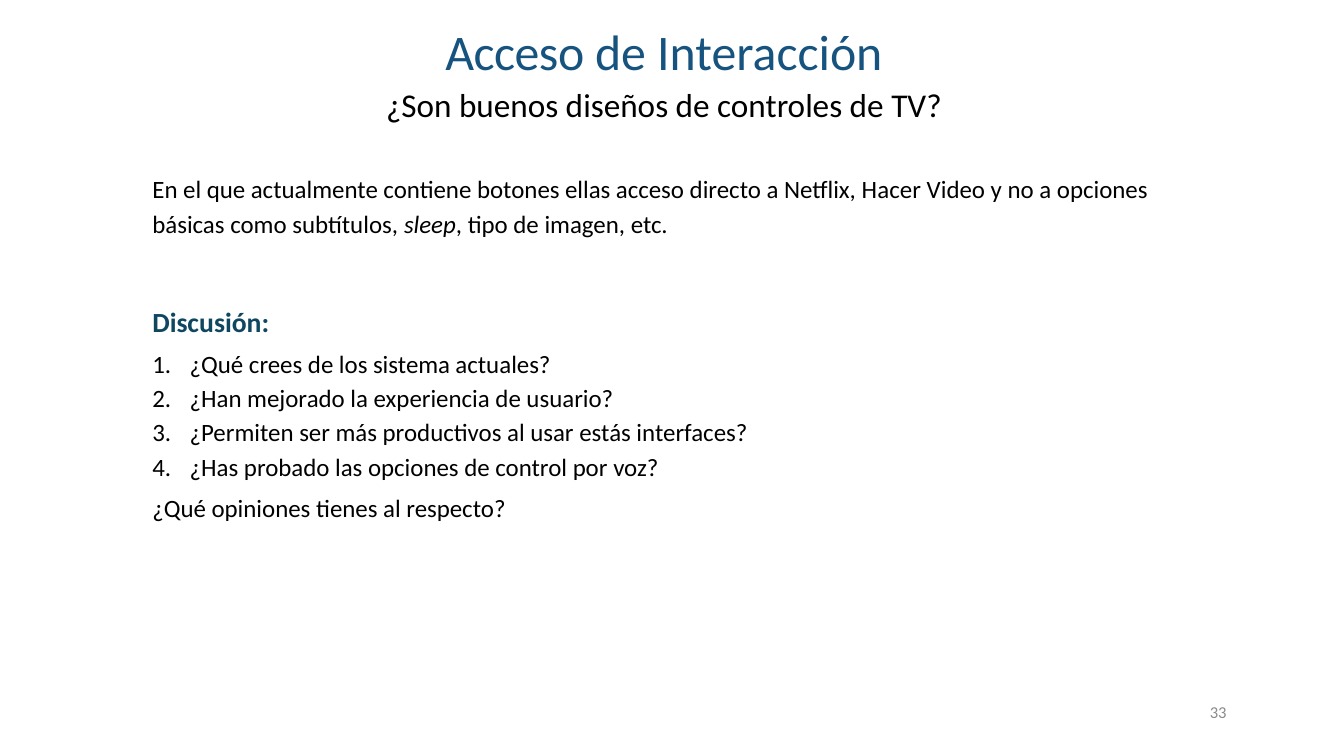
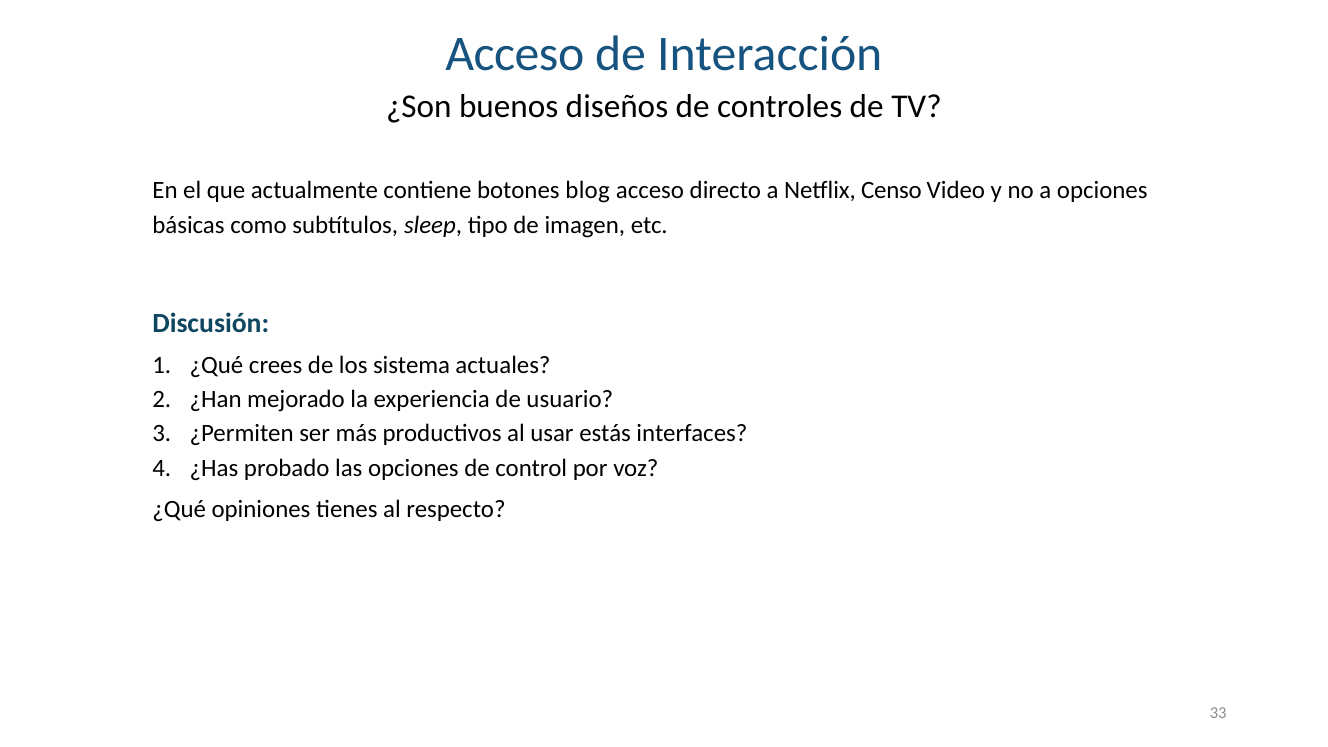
ellas: ellas -> blog (588, 190)
Hacer: Hacer -> Censo (892, 190)
